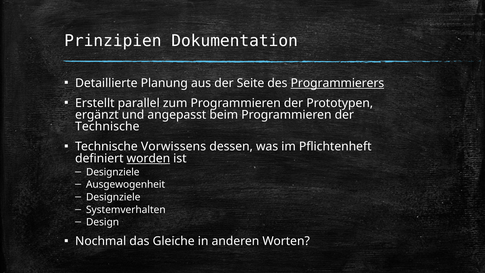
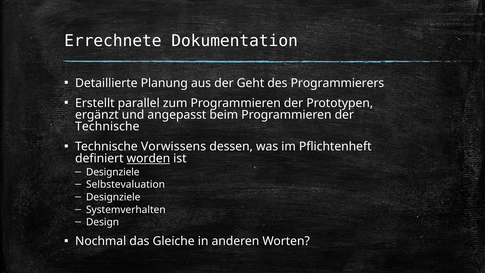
Prinzipien: Prinzipien -> Errechnete (113, 41)
Seite: Seite -> Geht (250, 83)
Programmierers underline: present -> none (337, 83)
Ausgewogenheit: Ausgewogenheit -> Selbstevaluation (126, 185)
